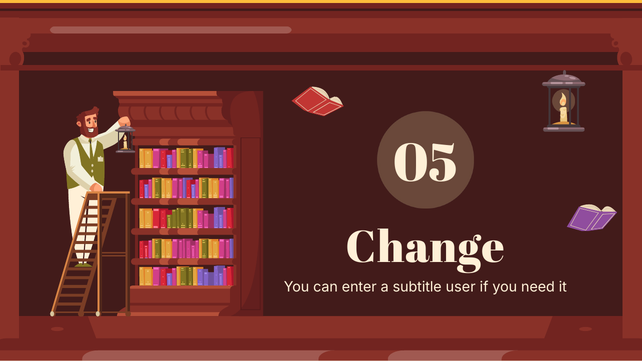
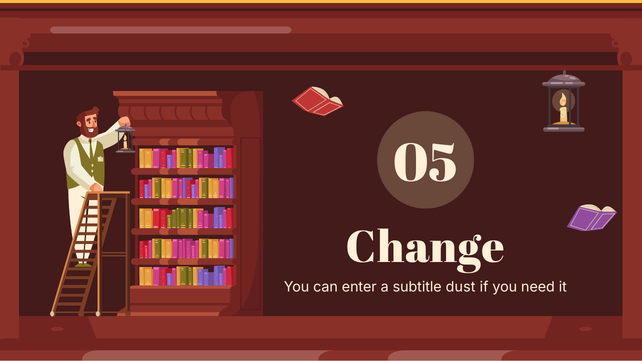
user: user -> dust (461, 287)
